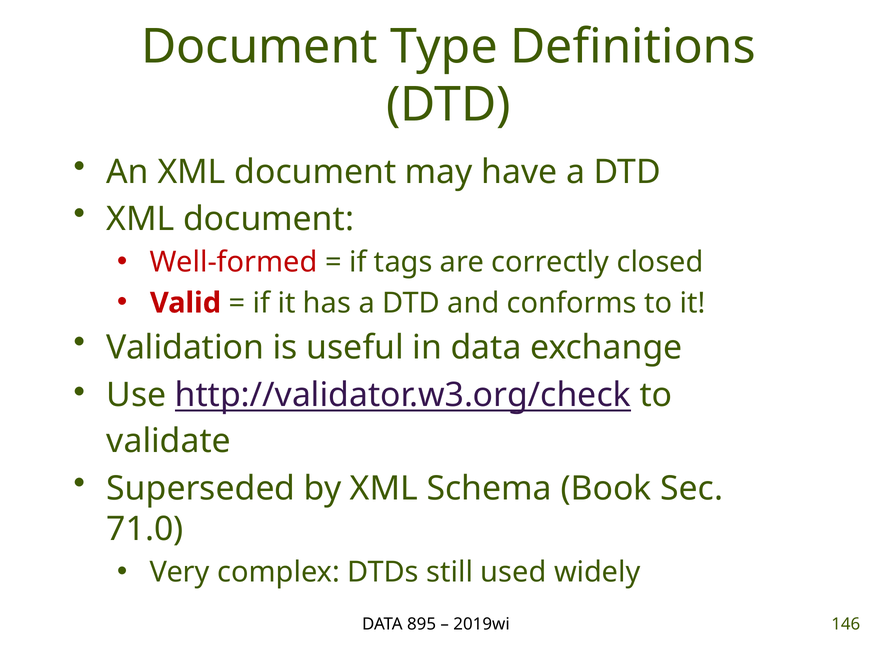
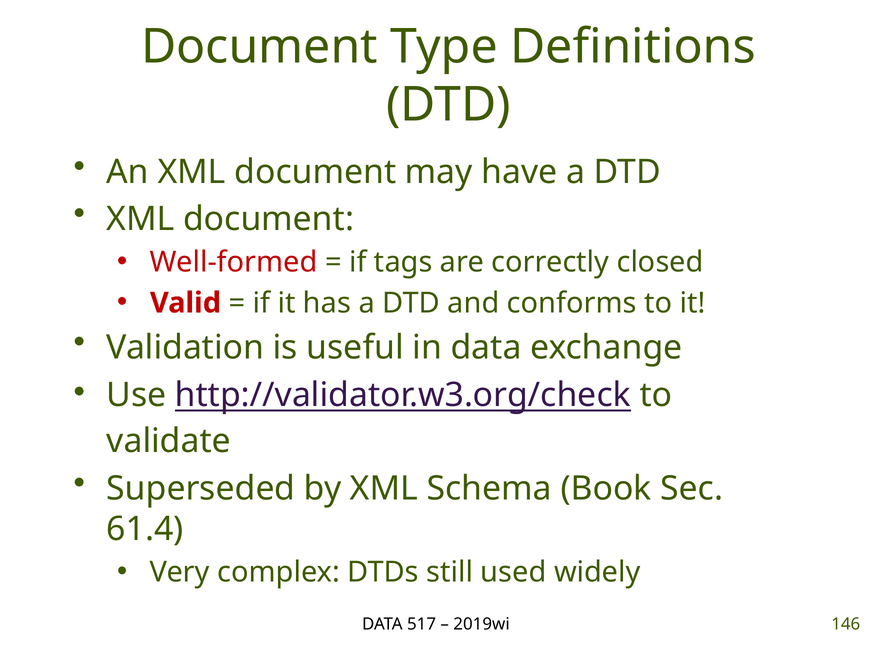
71.0: 71.0 -> 61.4 (145, 529)
895: 895 -> 517 (422, 624)
